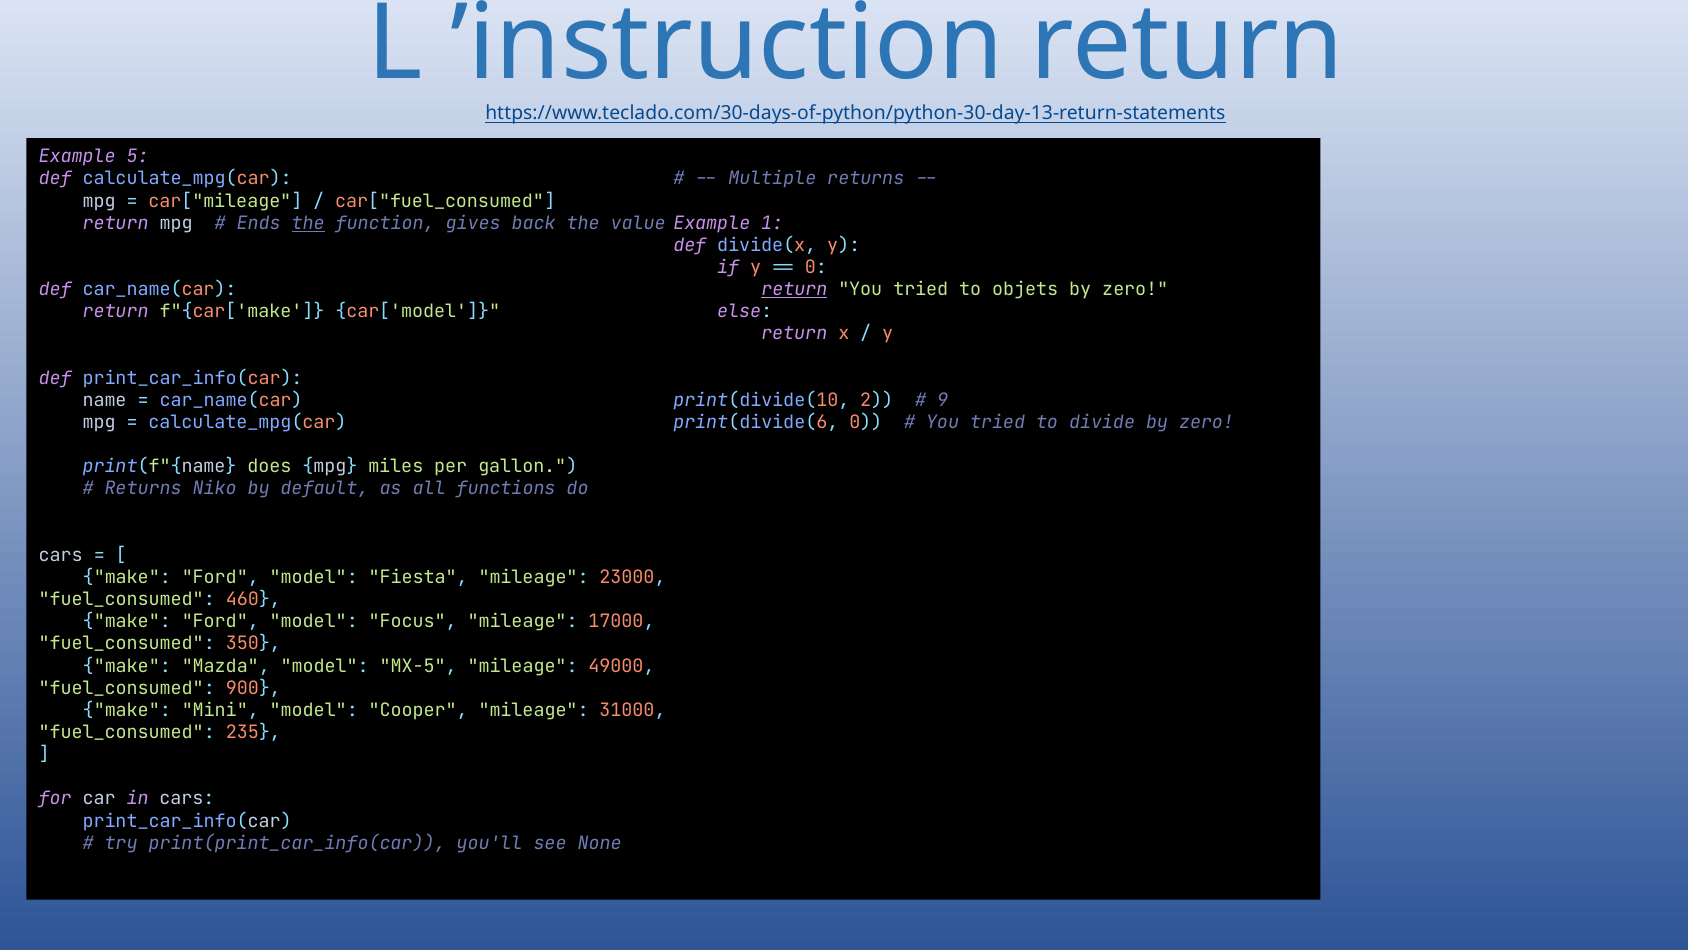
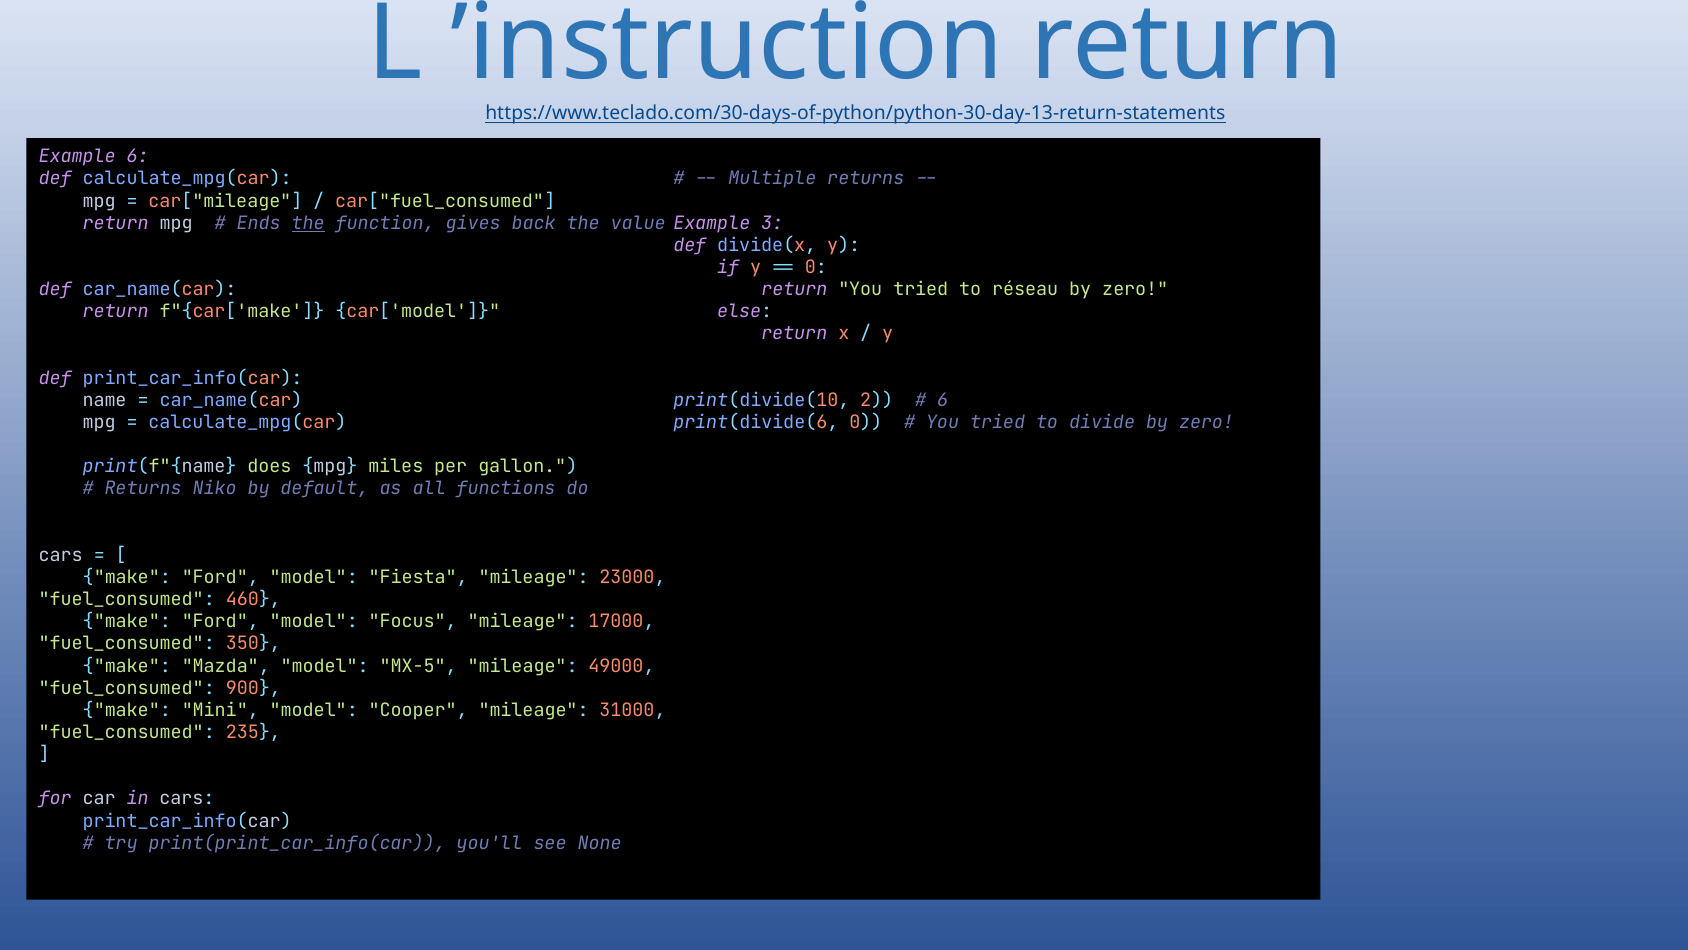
Example 5: 5 -> 6 (138, 157)
1: 1 -> 3 (772, 223)
return underline: present -> none (794, 289)
objets: objets -> réseau (1025, 289)
9: 9 -> 6 (943, 400)
